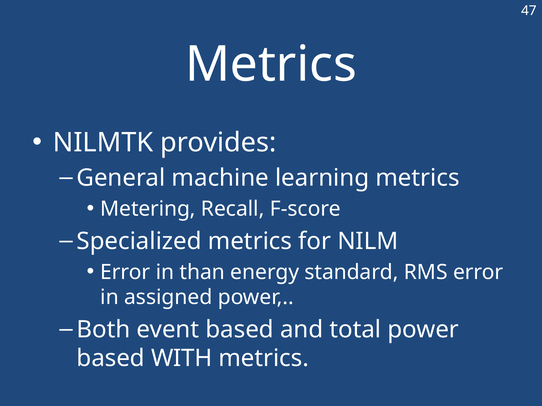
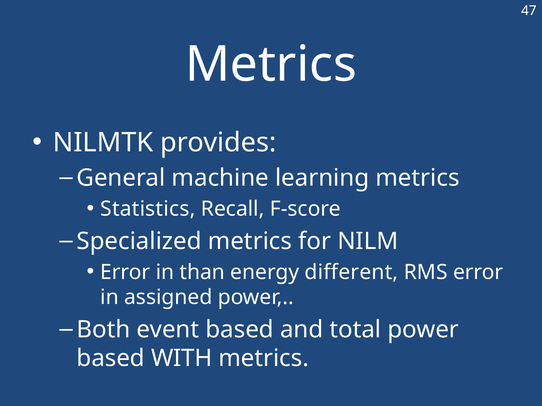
Metering: Metering -> Statistics (148, 209)
standard: standard -> different (351, 272)
